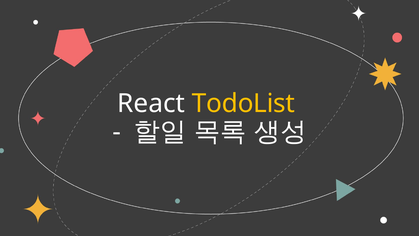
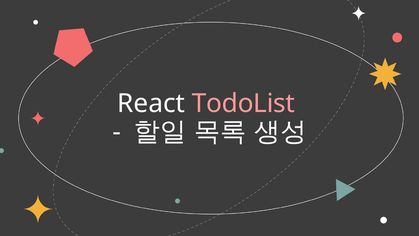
TodoList colour: yellow -> pink (243, 104)
